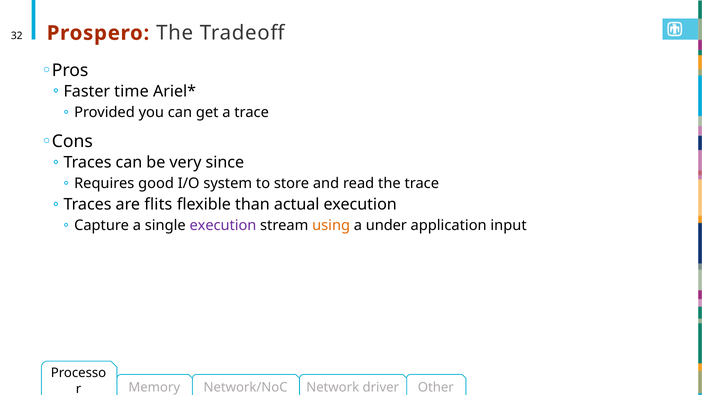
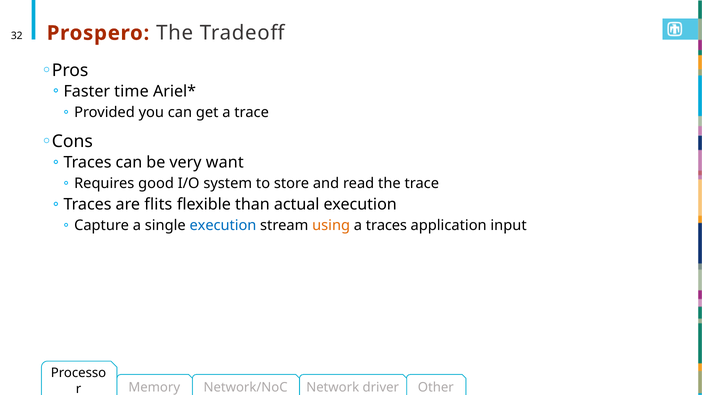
since: since -> want (225, 163)
execution colour: purple -> blue (223, 225)
a under: under -> traces (386, 225)
